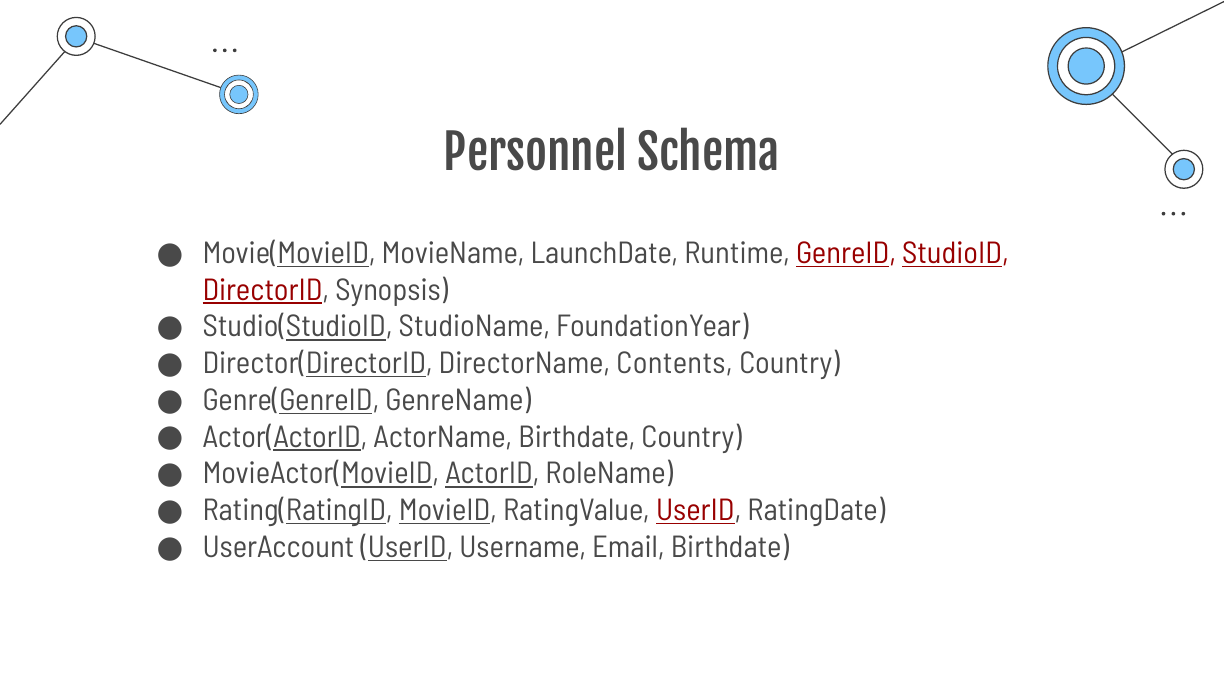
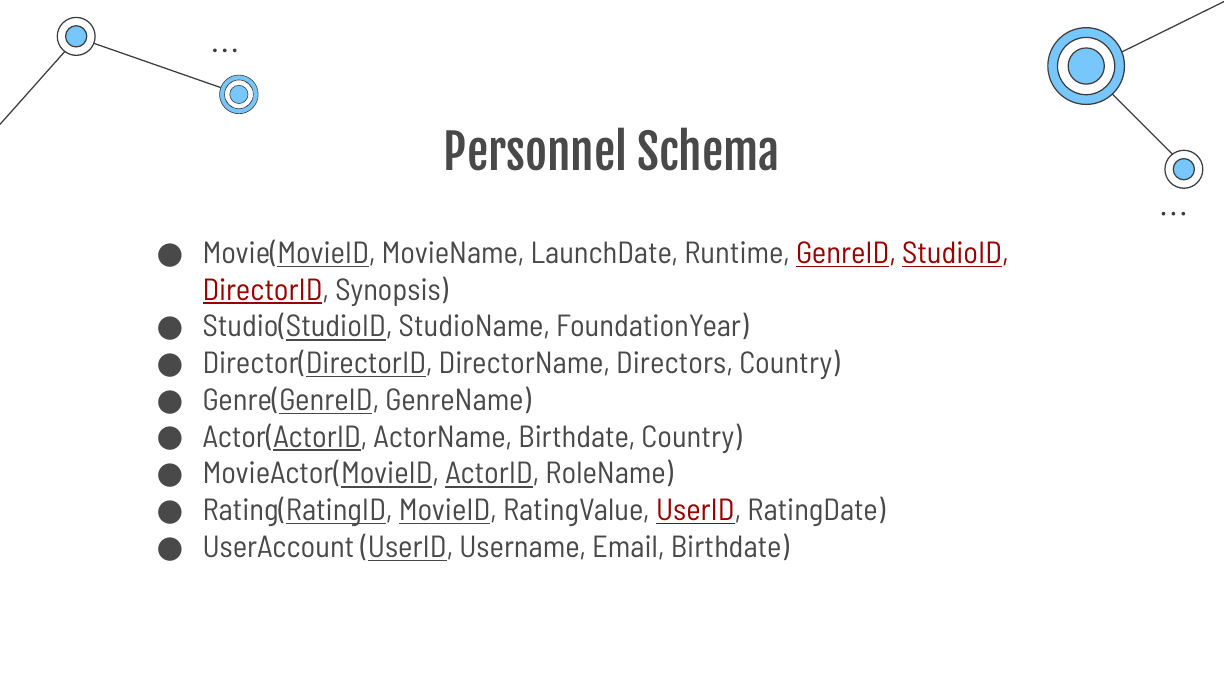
Contents: Contents -> Directors (675, 363)
